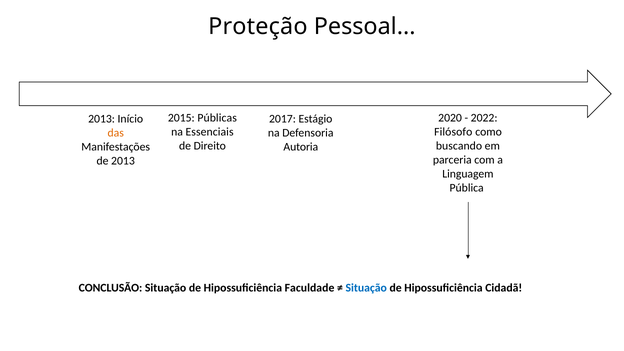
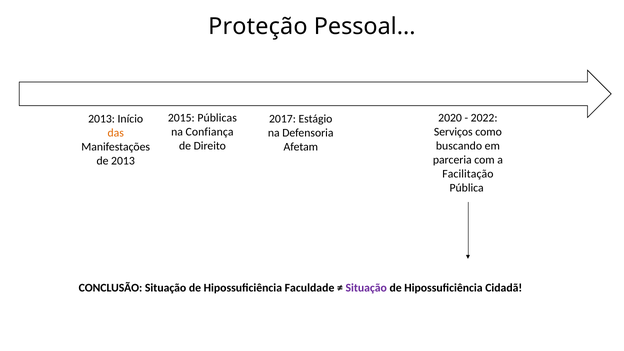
Essenciais: Essenciais -> Confiança (210, 132)
Filósofo: Filósofo -> Serviços (453, 132)
Autoria: Autoria -> Afetam (301, 147)
Linguagem: Linguagem -> Facilitação (468, 174)
Situação colour: blue -> purple (366, 288)
